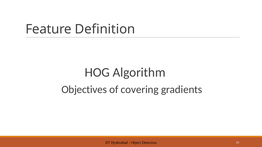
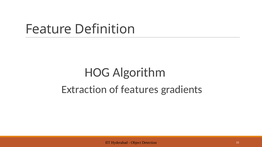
Objectives: Objectives -> Extraction (84, 90)
covering: covering -> features (140, 90)
